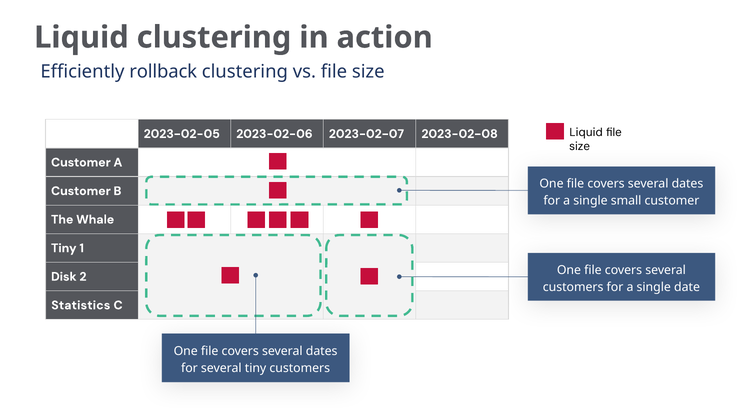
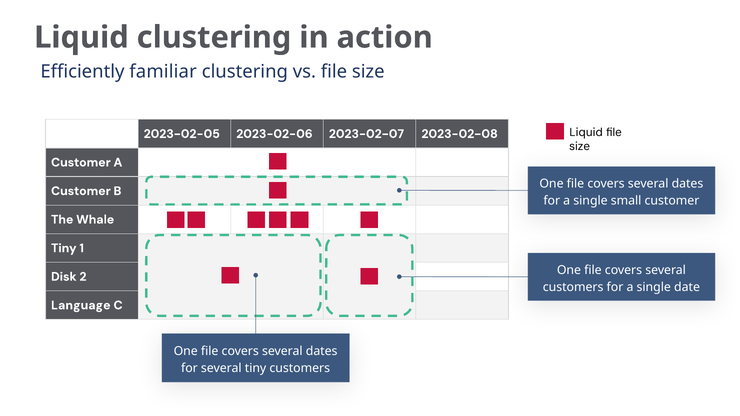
rollback: rollback -> familiar (163, 72)
Statistics: Statistics -> Language (81, 305)
